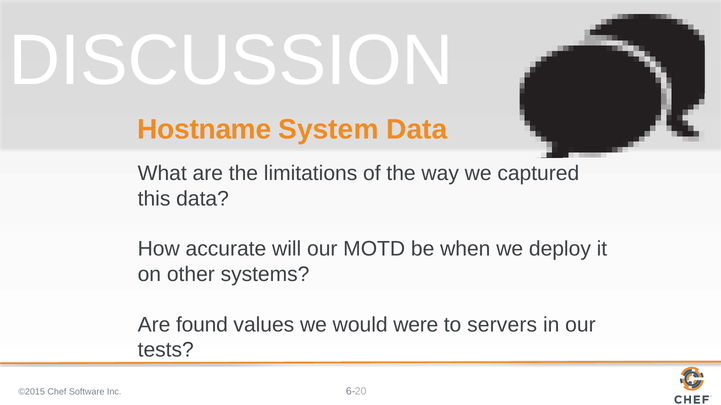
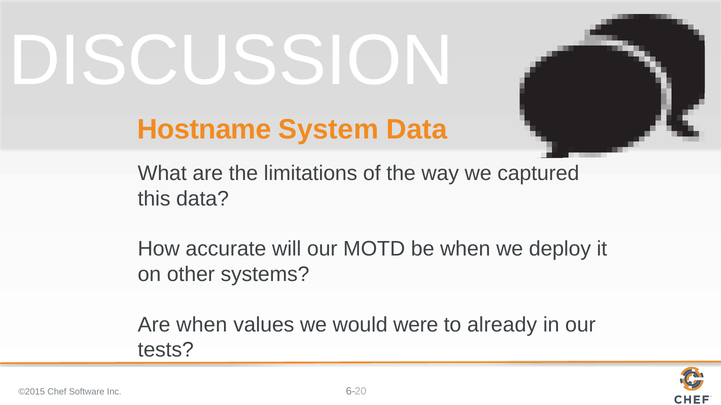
Are found: found -> when (202, 325)
servers: servers -> already (502, 325)
